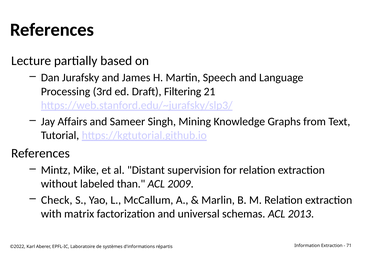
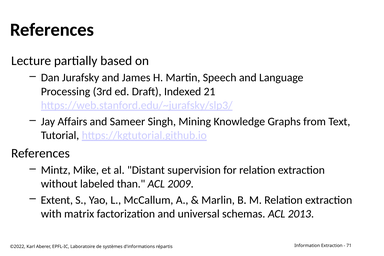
Filtering: Filtering -> Indexed (183, 91)
Check: Check -> Extent (57, 200)
